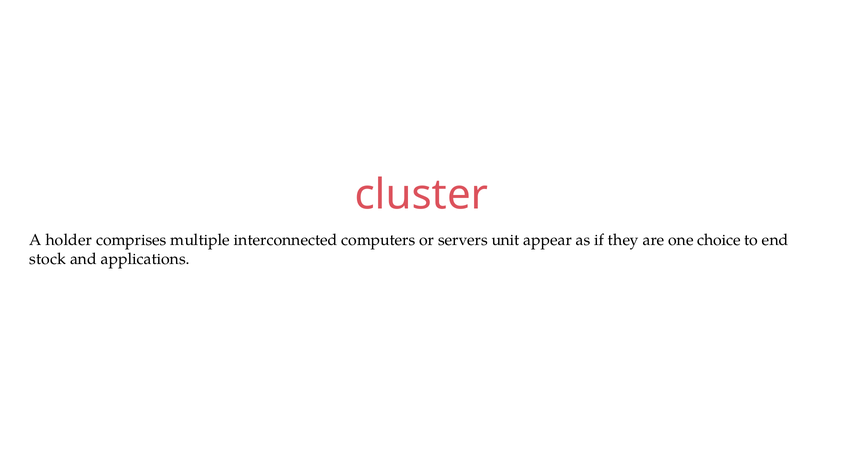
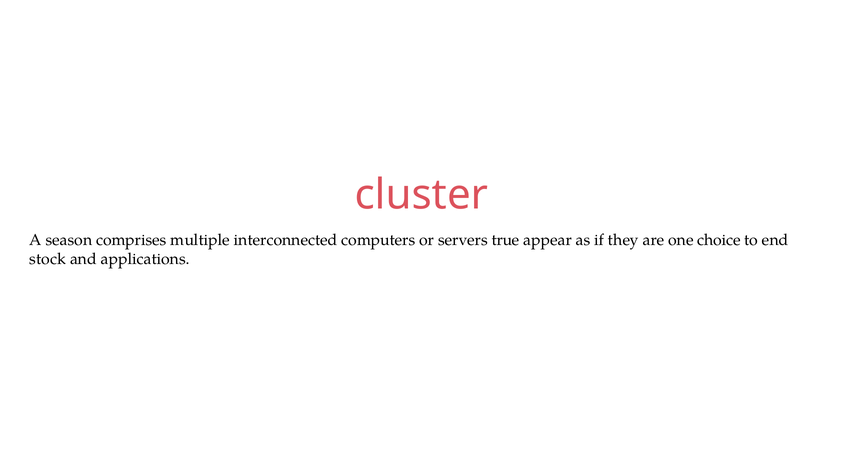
holder: holder -> season (69, 240)
unit: unit -> true (506, 240)
